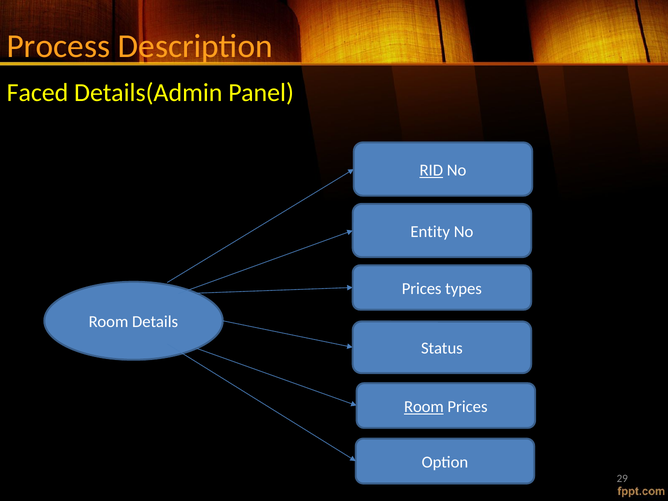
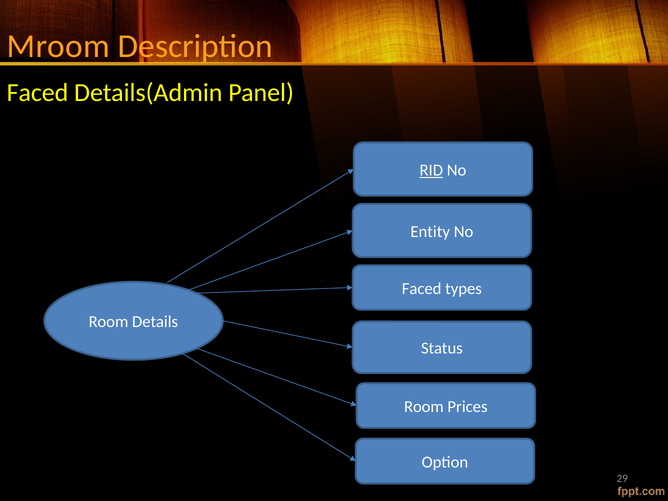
Process: Process -> Mroom (58, 46)
Prices: Prices -> Faced (422, 289)
Room underline: present -> none (424, 407)
